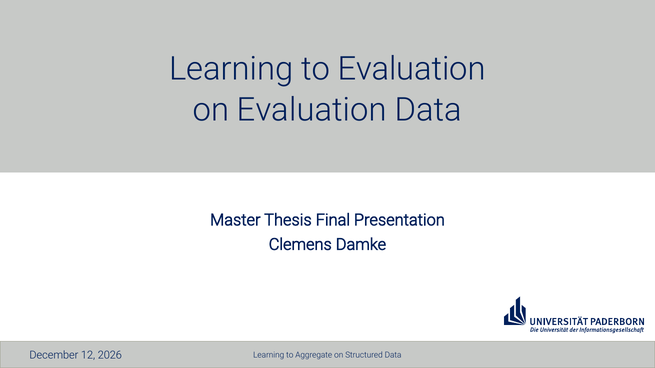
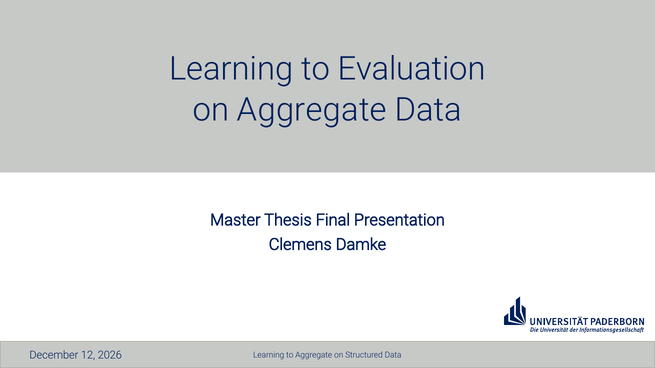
on Evaluation: Evaluation -> Aggregate (312, 110)
